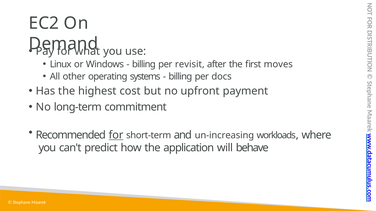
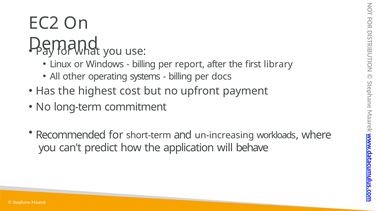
revisit: revisit -> report (190, 64)
moves: moves -> library (278, 64)
for underline: present -> none (116, 135)
